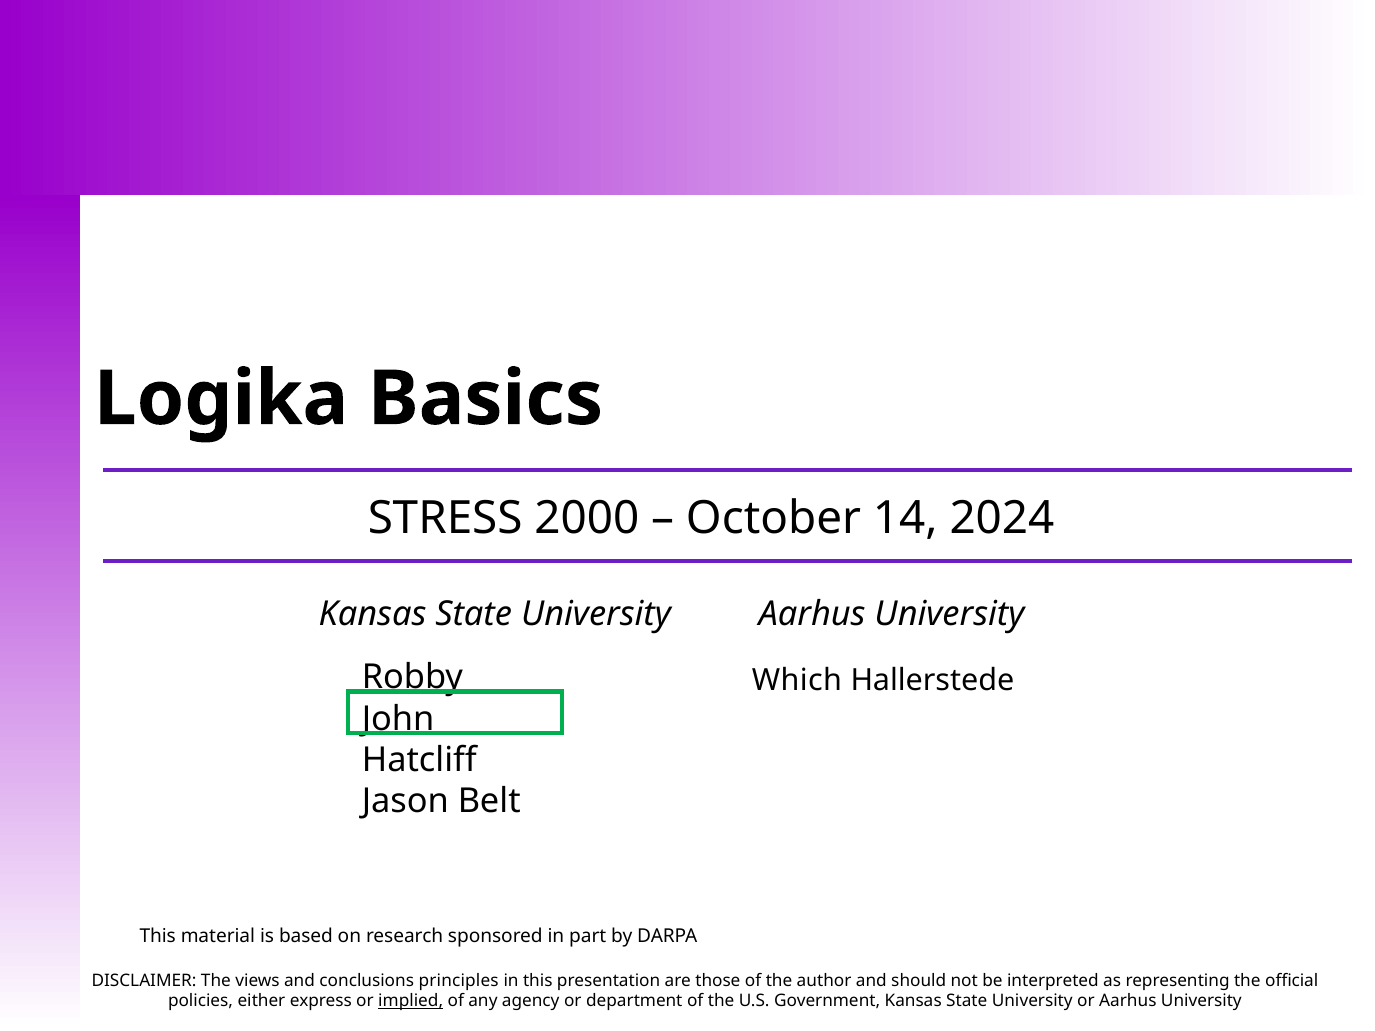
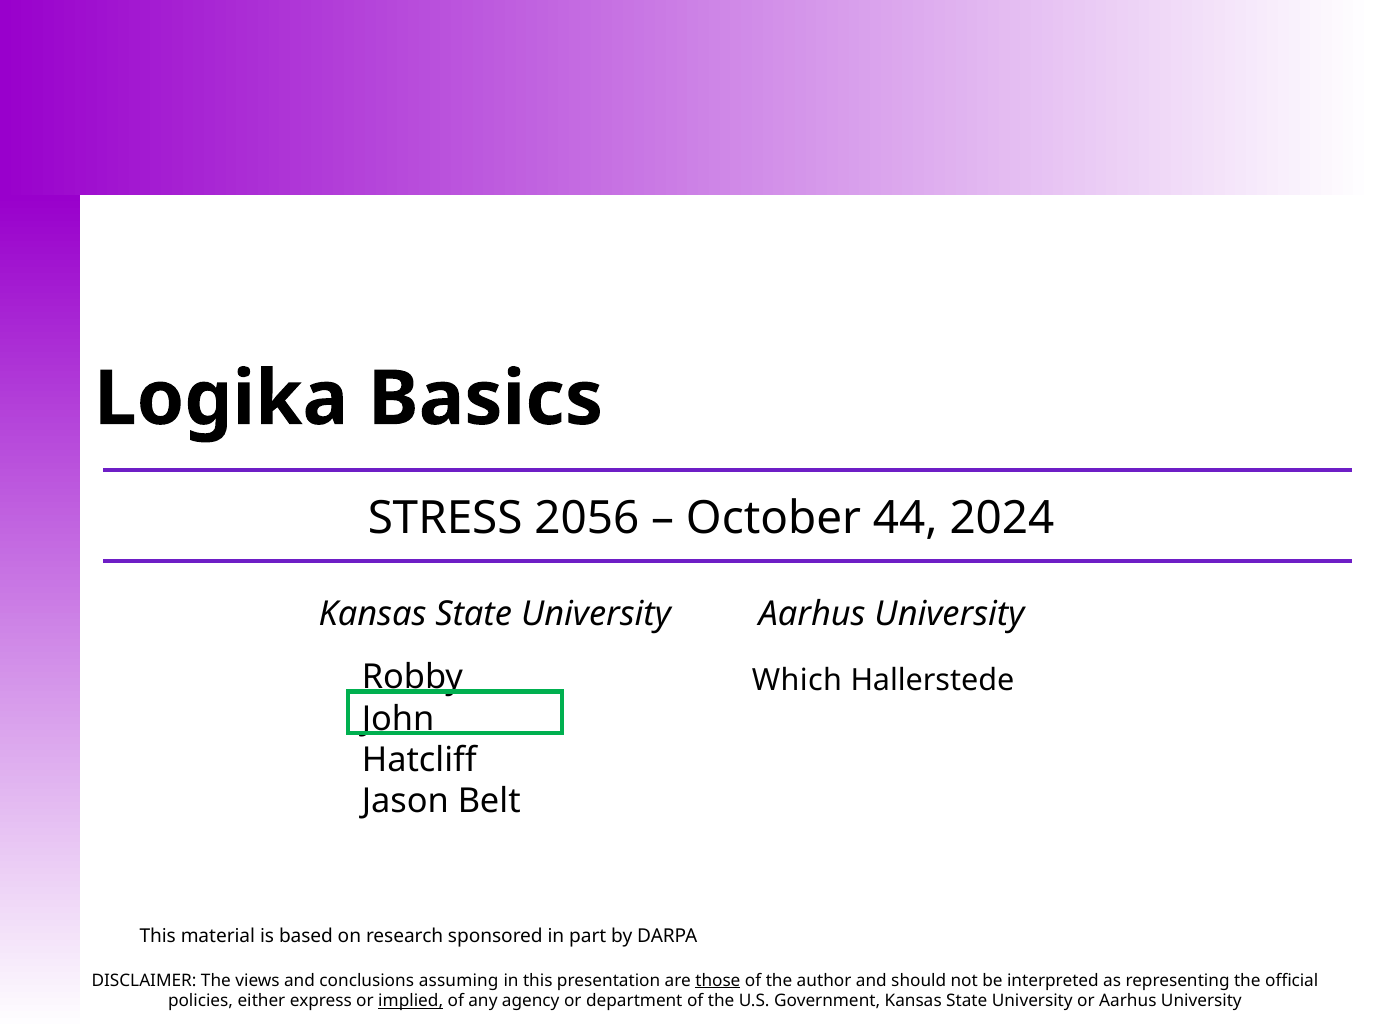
2000: 2000 -> 2056 (587, 519)
14: 14 -> 44 (905, 519)
principles: principles -> assuming (459, 981)
those underline: none -> present (718, 981)
